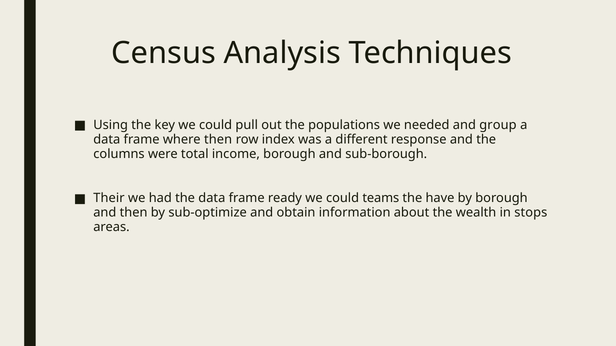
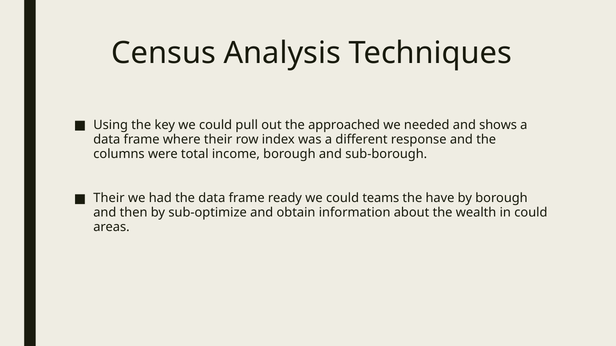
populations: populations -> approached (344, 125)
group: group -> shows (498, 125)
where then: then -> their (218, 140)
in stops: stops -> could (531, 213)
